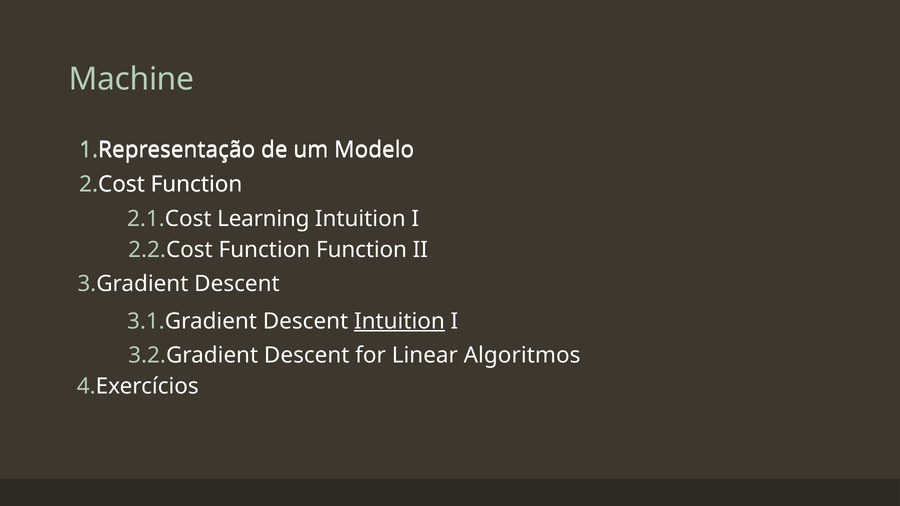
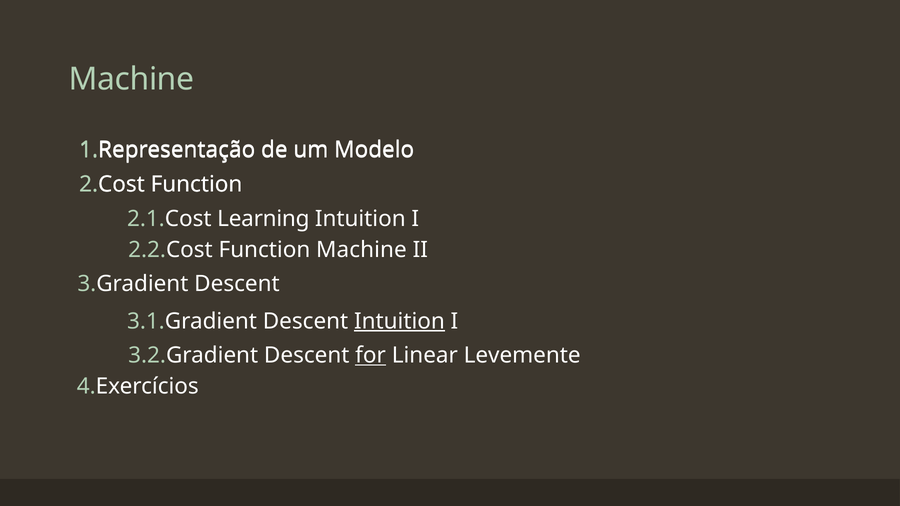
Function Function: Function -> Machine (361, 250)
for underline: none -> present (371, 356)
Algoritmos: Algoritmos -> Levemente (522, 356)
